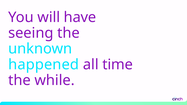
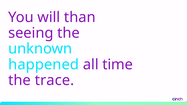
have: have -> than (80, 17)
while: while -> trace (54, 80)
